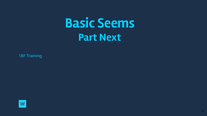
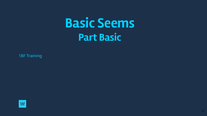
Part Next: Next -> Basic (110, 37)
